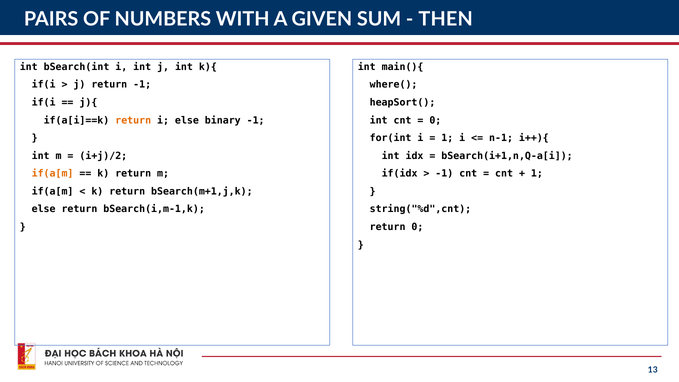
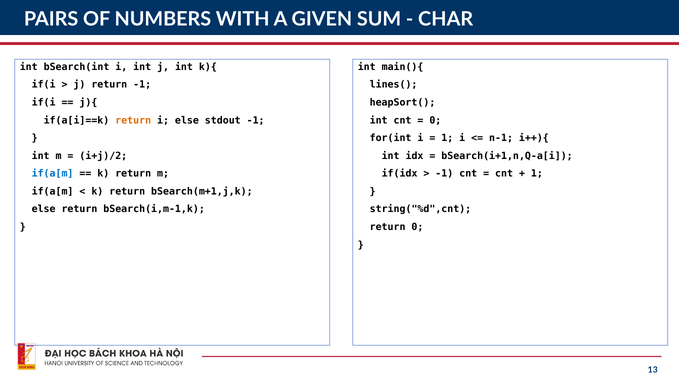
THEN: THEN -> CHAR (446, 19)
where(: where( -> lines( (394, 85)
binary: binary -> stdout (223, 120)
if(a[m colour: orange -> blue (53, 174)
